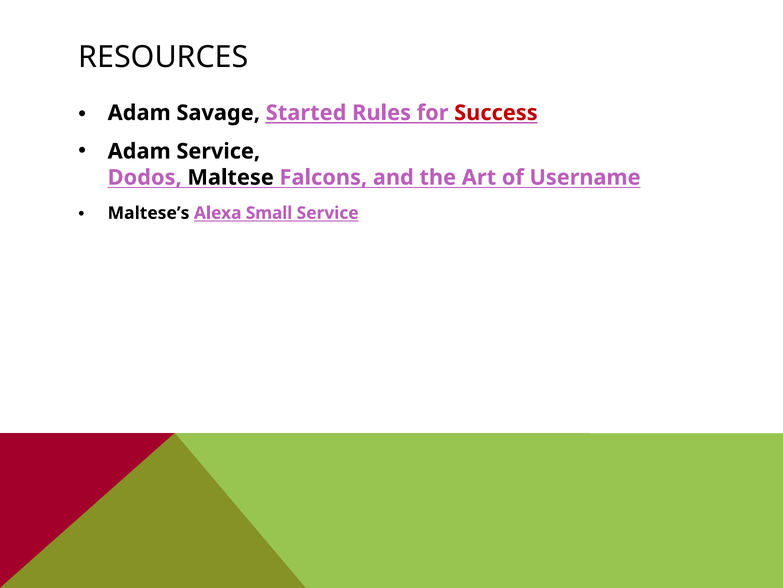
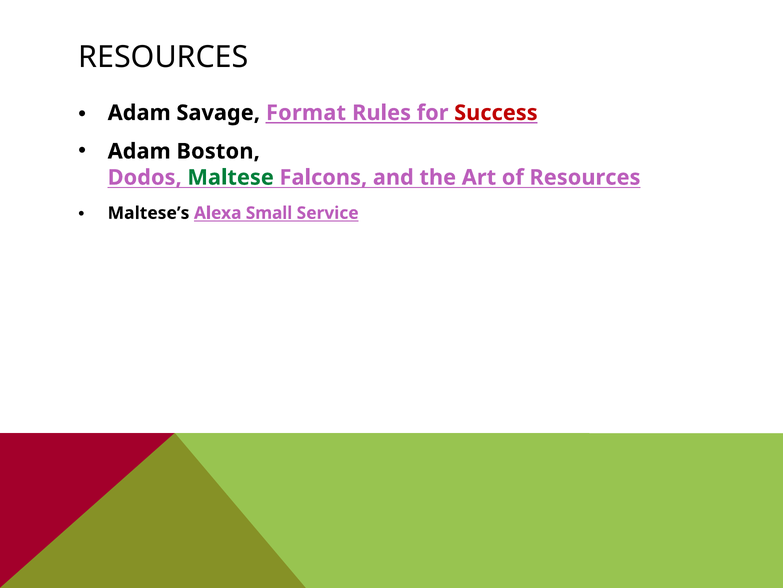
Started: Started -> Format (306, 113)
Adam Service: Service -> Boston (218, 151)
Maltese colour: black -> green (231, 177)
of Username: Username -> Resources (585, 177)
